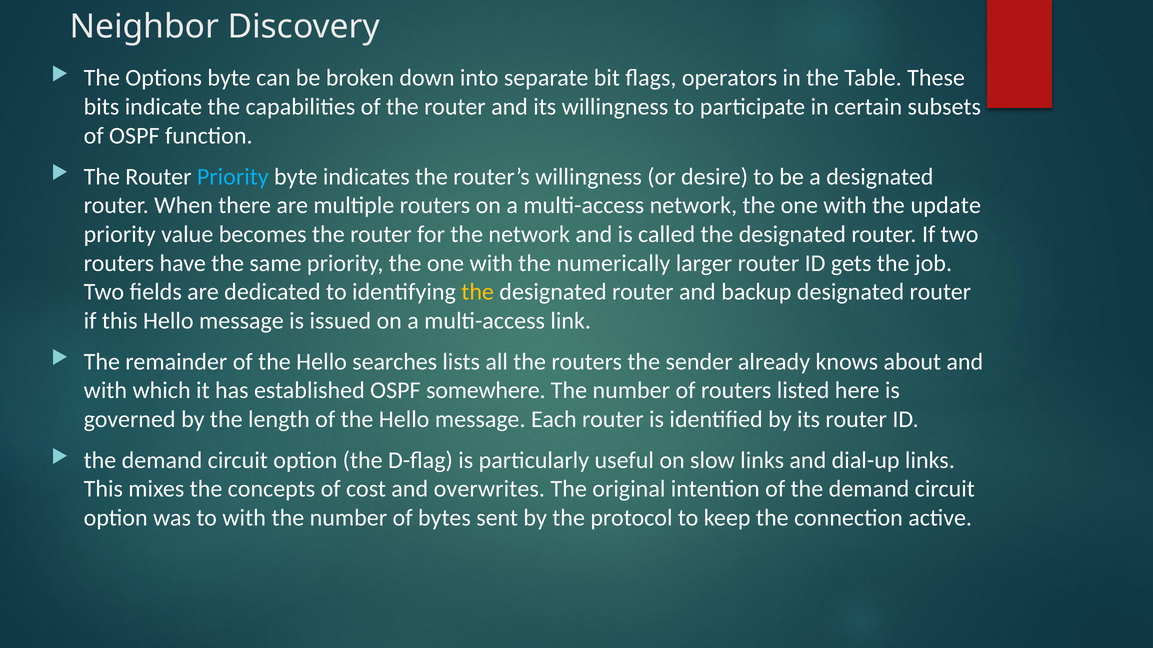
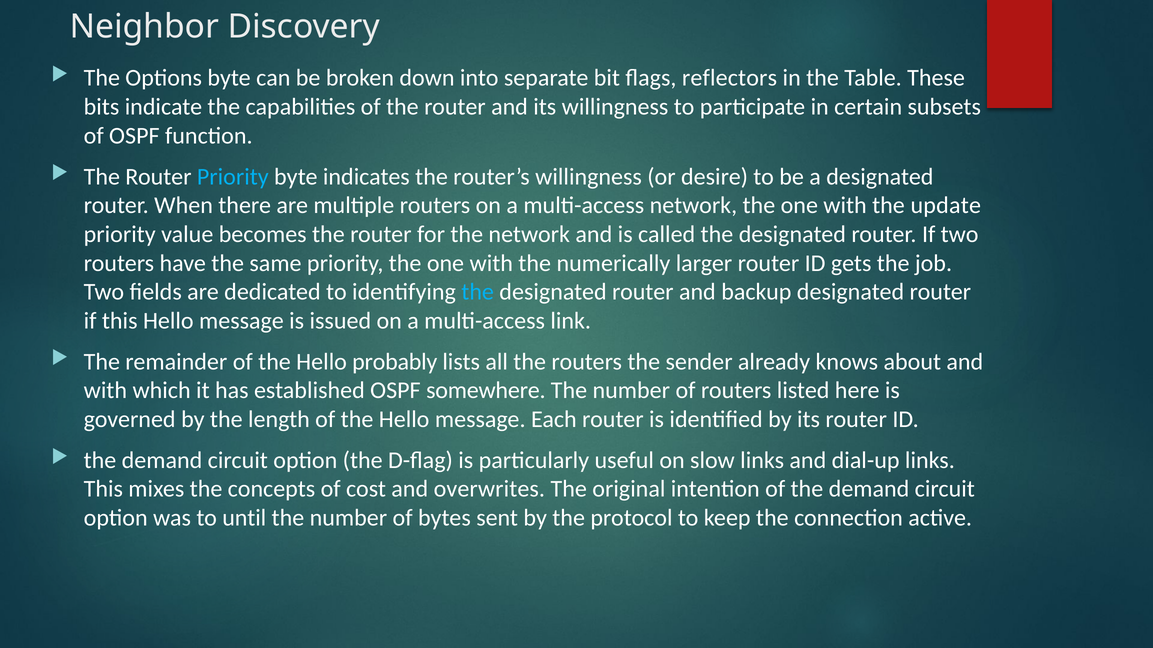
operators: operators -> reflectors (729, 78)
the colour: yellow -> light blue (478, 292)
searches: searches -> probably (395, 362)
to with: with -> until (244, 518)
